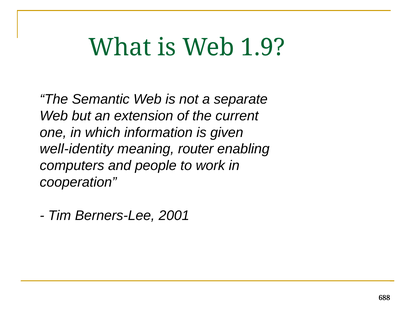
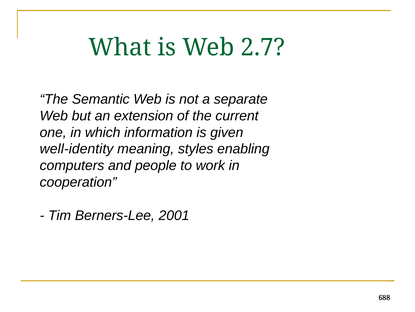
1.9: 1.9 -> 2.7 (263, 47)
router: router -> styles (196, 149)
